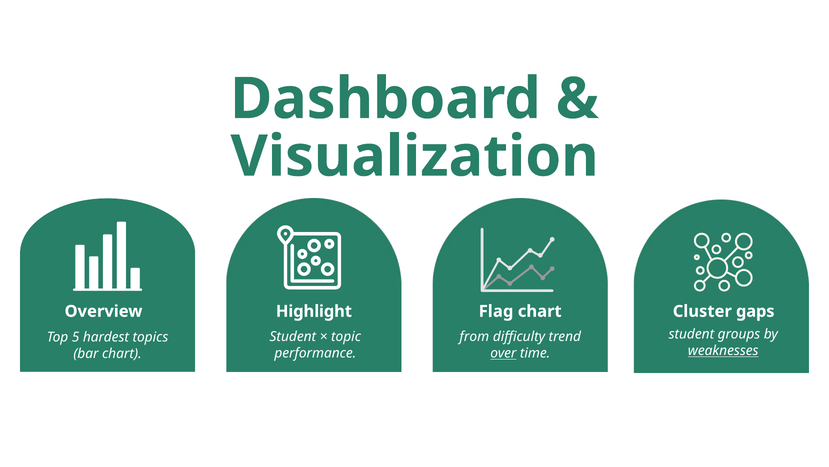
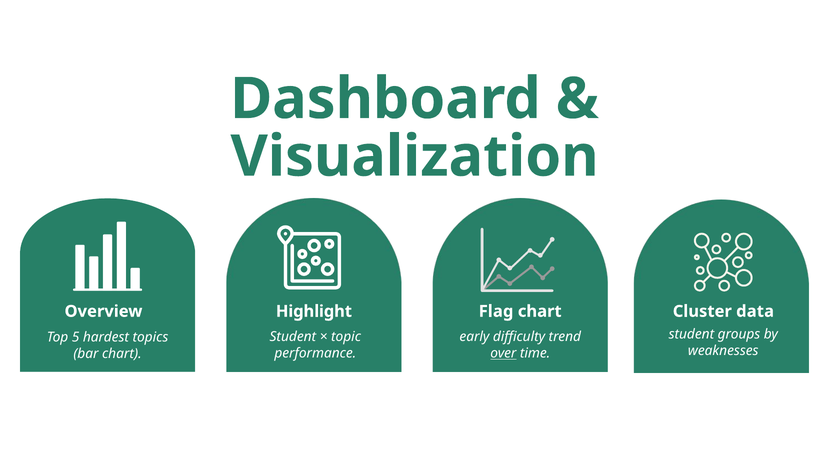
gaps: gaps -> data (755, 311)
from: from -> early (474, 336)
weaknesses underline: present -> none (723, 350)
